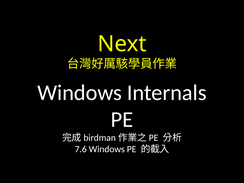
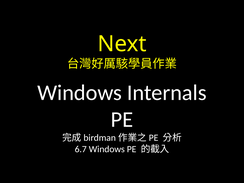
7.6: 7.6 -> 6.7 (81, 149)
